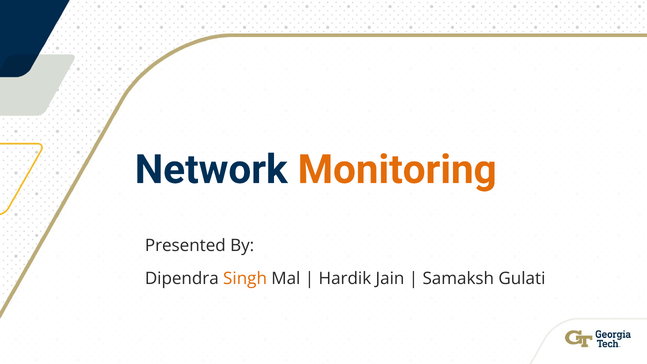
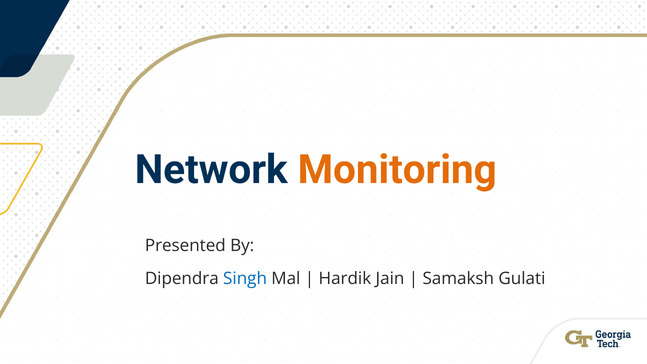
Singh colour: orange -> blue (245, 278)
